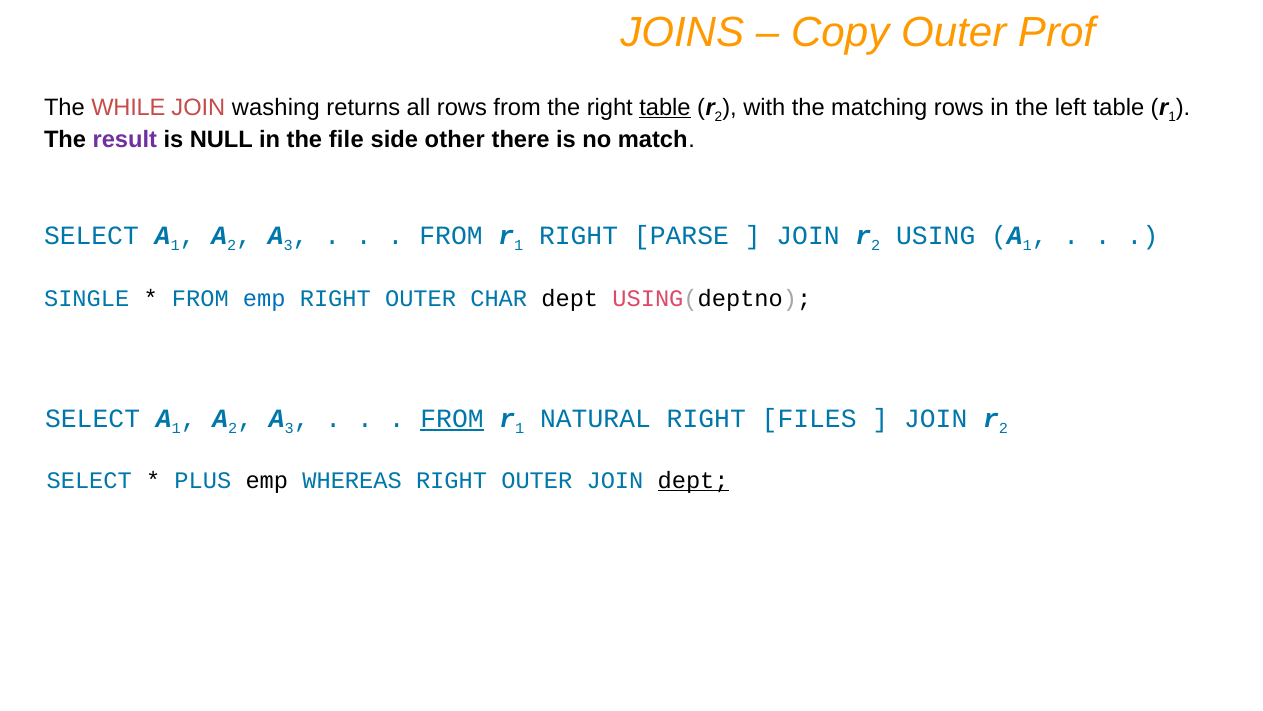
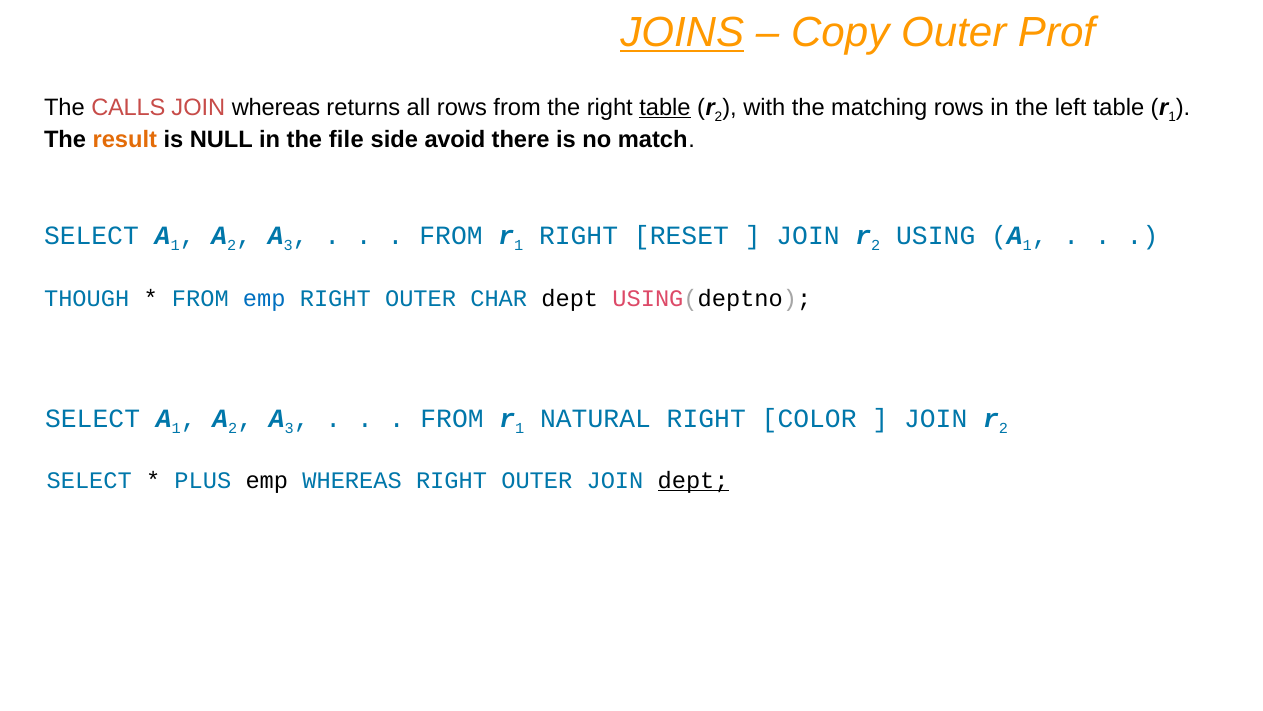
JOINS underline: none -> present (682, 33)
WHILE: WHILE -> CALLS (128, 107)
JOIN washing: washing -> whereas (276, 107)
result colour: purple -> orange (125, 140)
other: other -> avoid (455, 140)
PARSE: PARSE -> RESET (681, 235)
SINGLE: SINGLE -> THOUGH (87, 298)
FROM underline: present -> none (452, 418)
FILES: FILES -> COLOR (809, 418)
